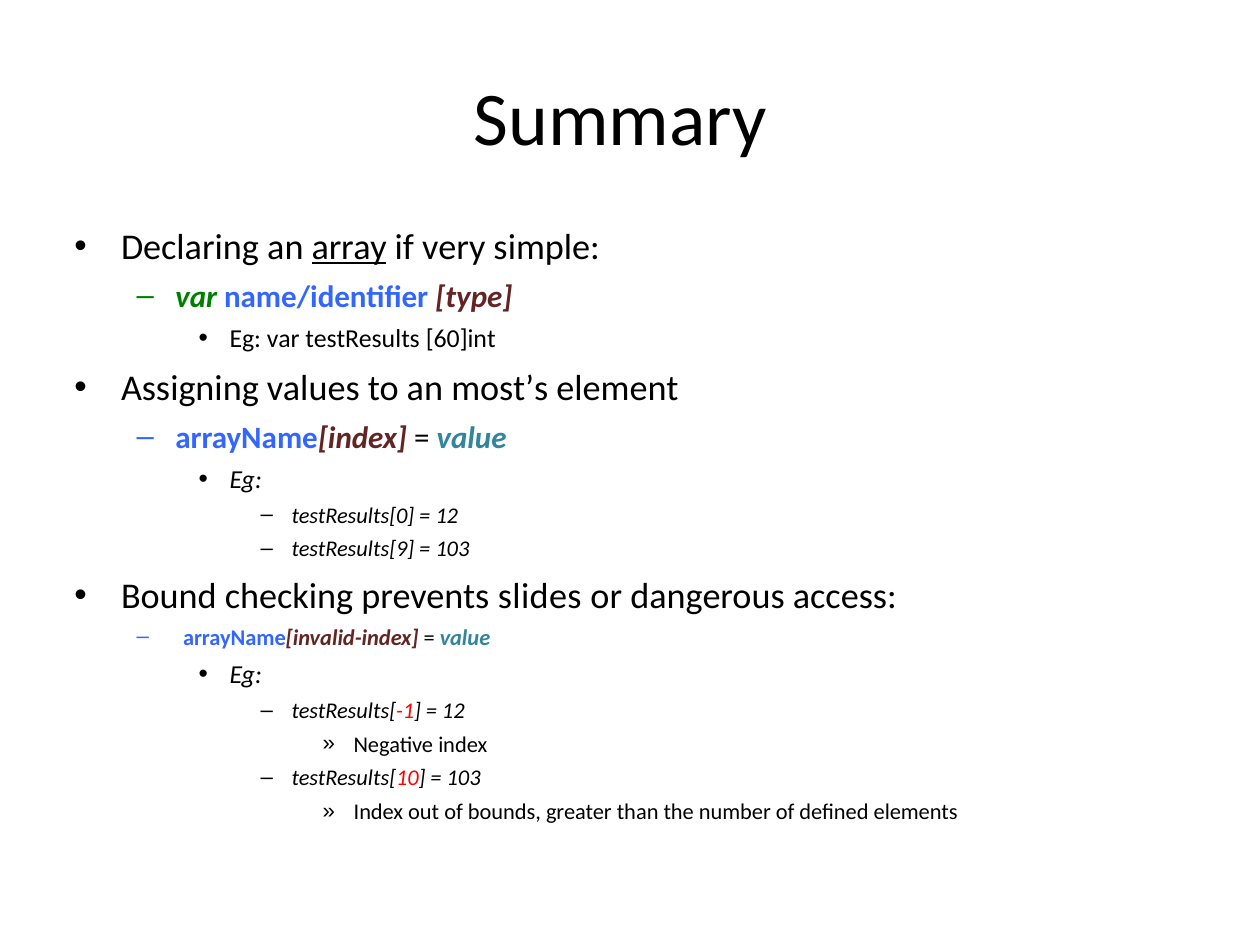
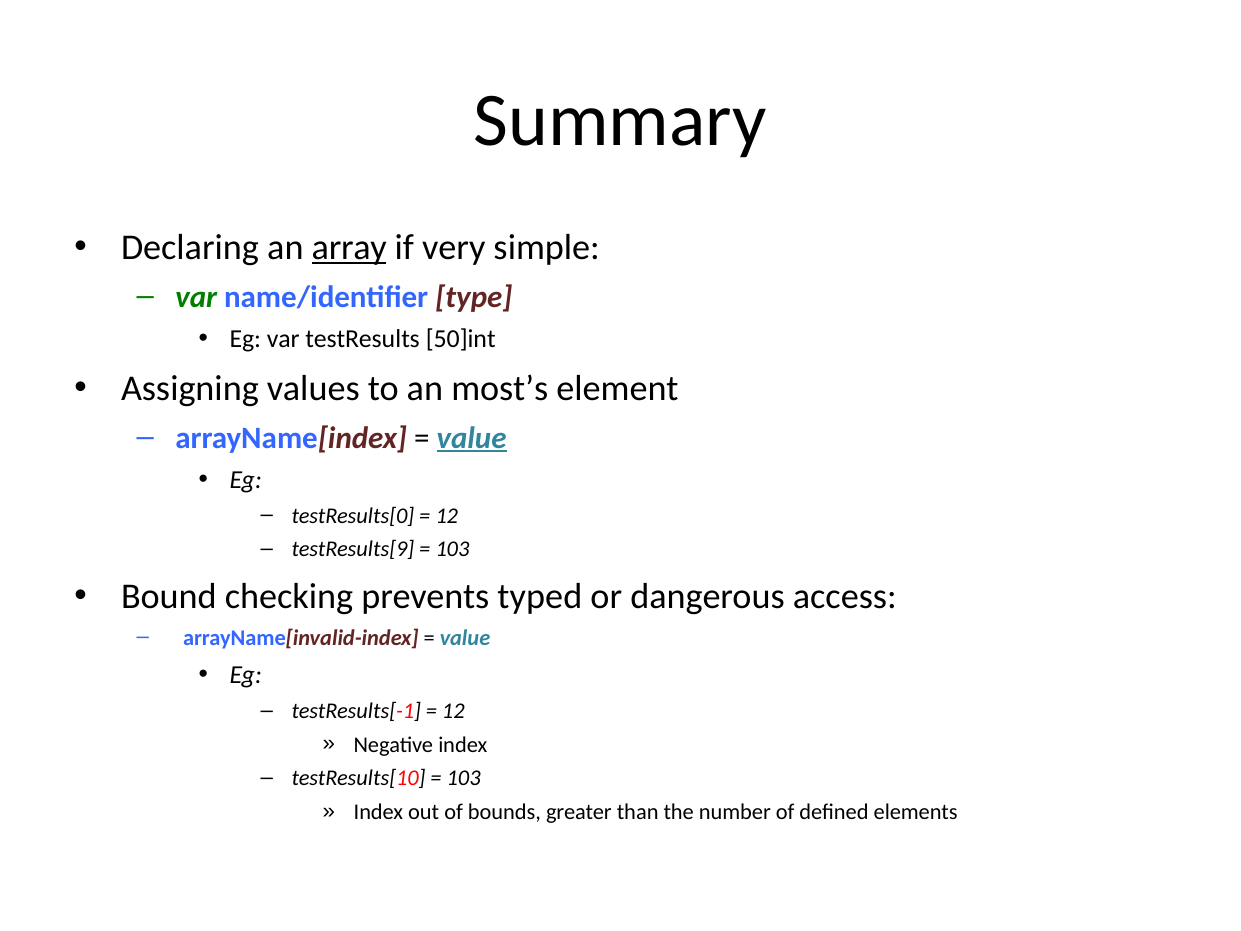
60]int: 60]int -> 50]int (461, 339)
value underline: none -> present (472, 438)
slides: slides -> typed (540, 597)
